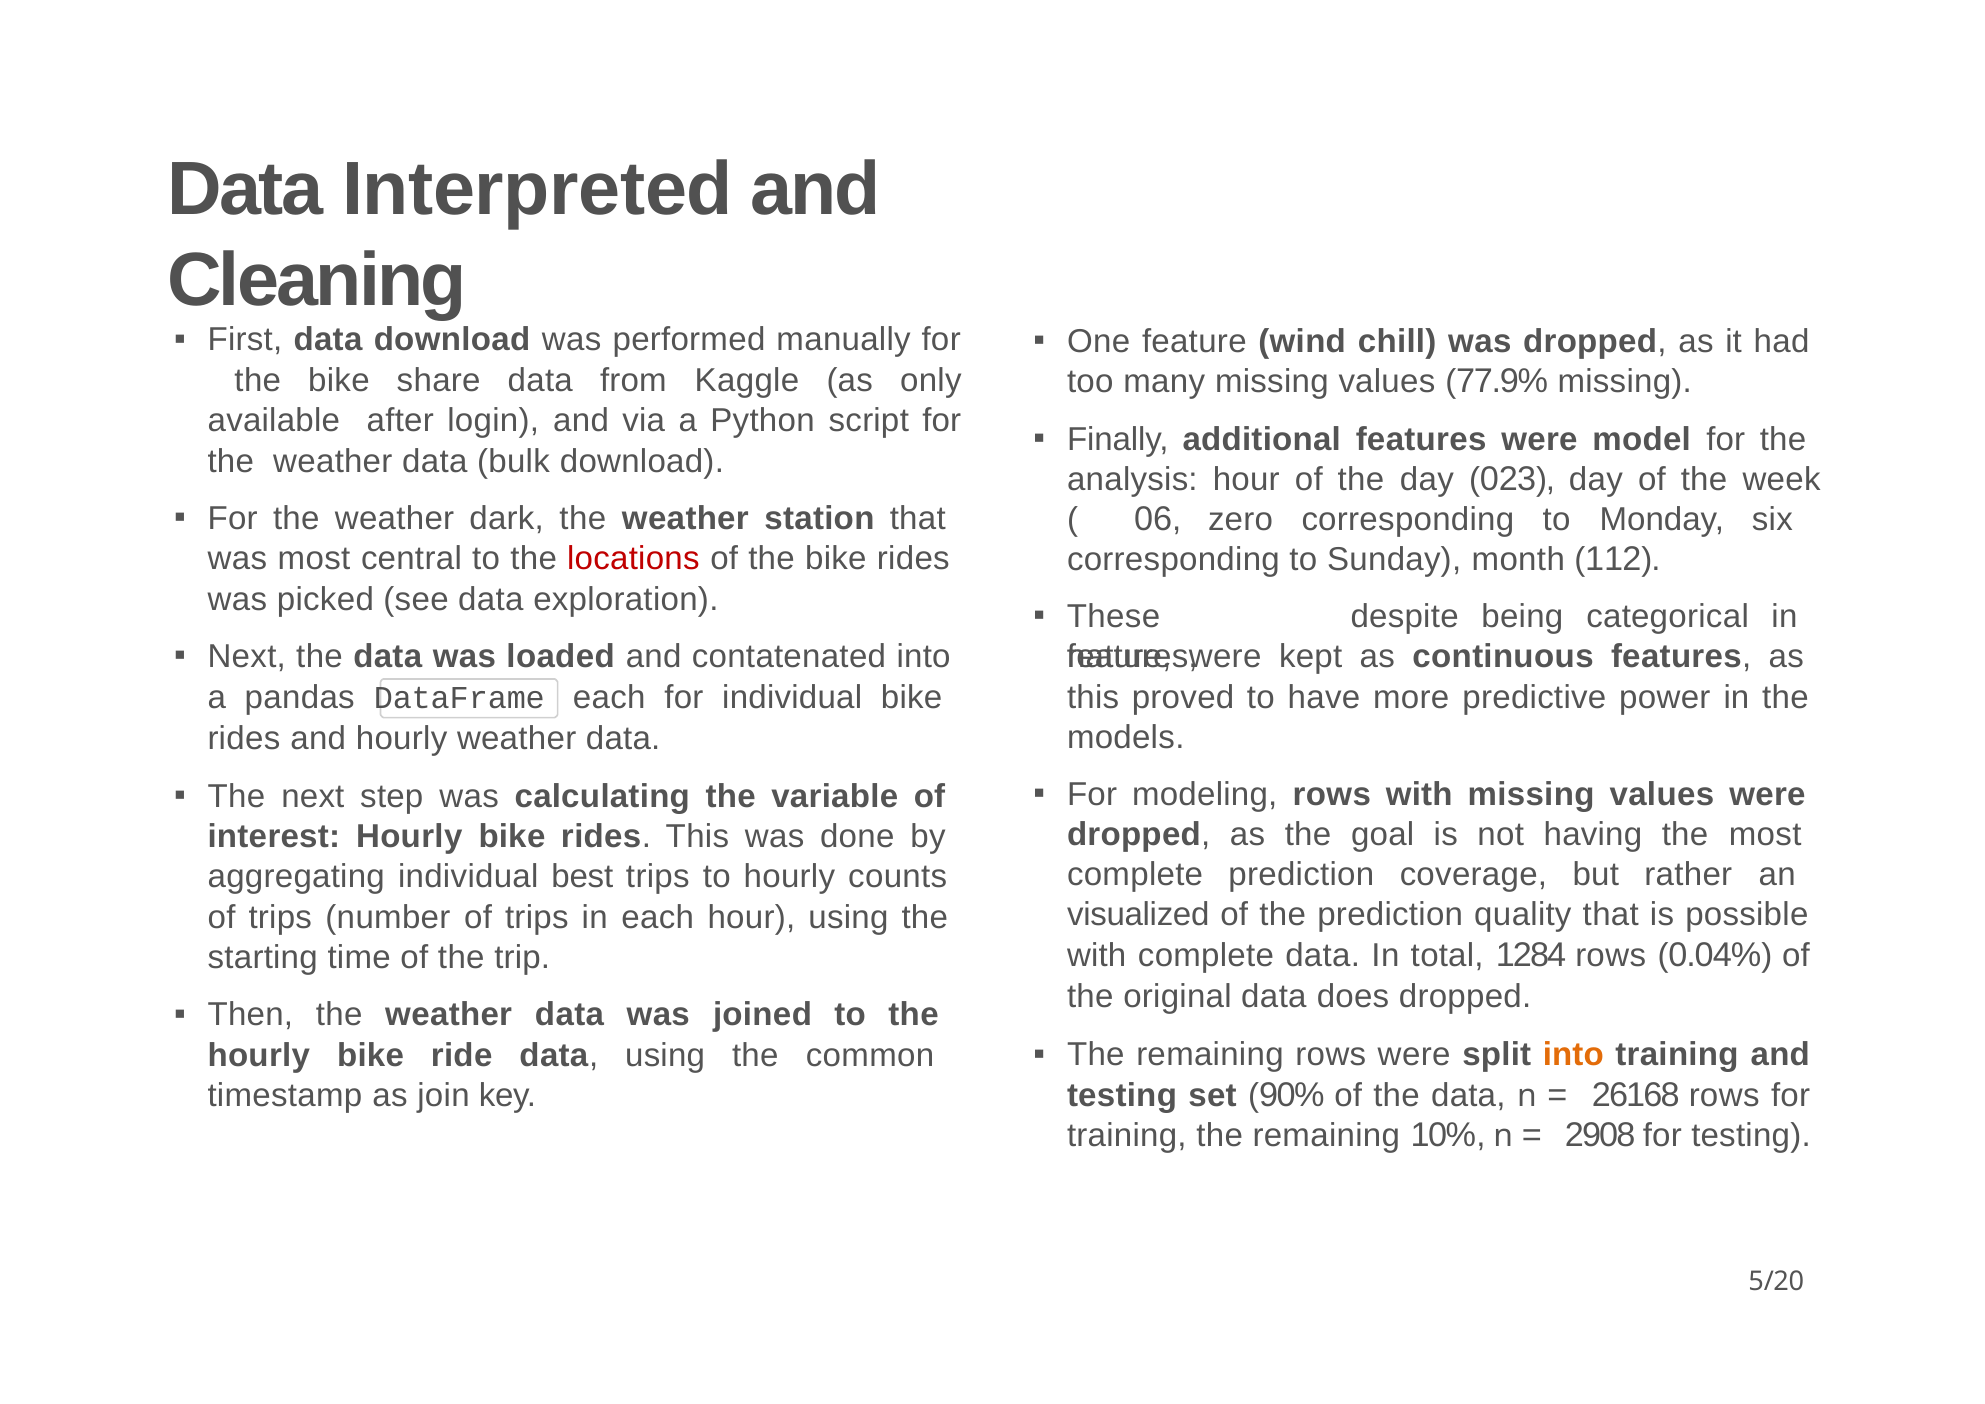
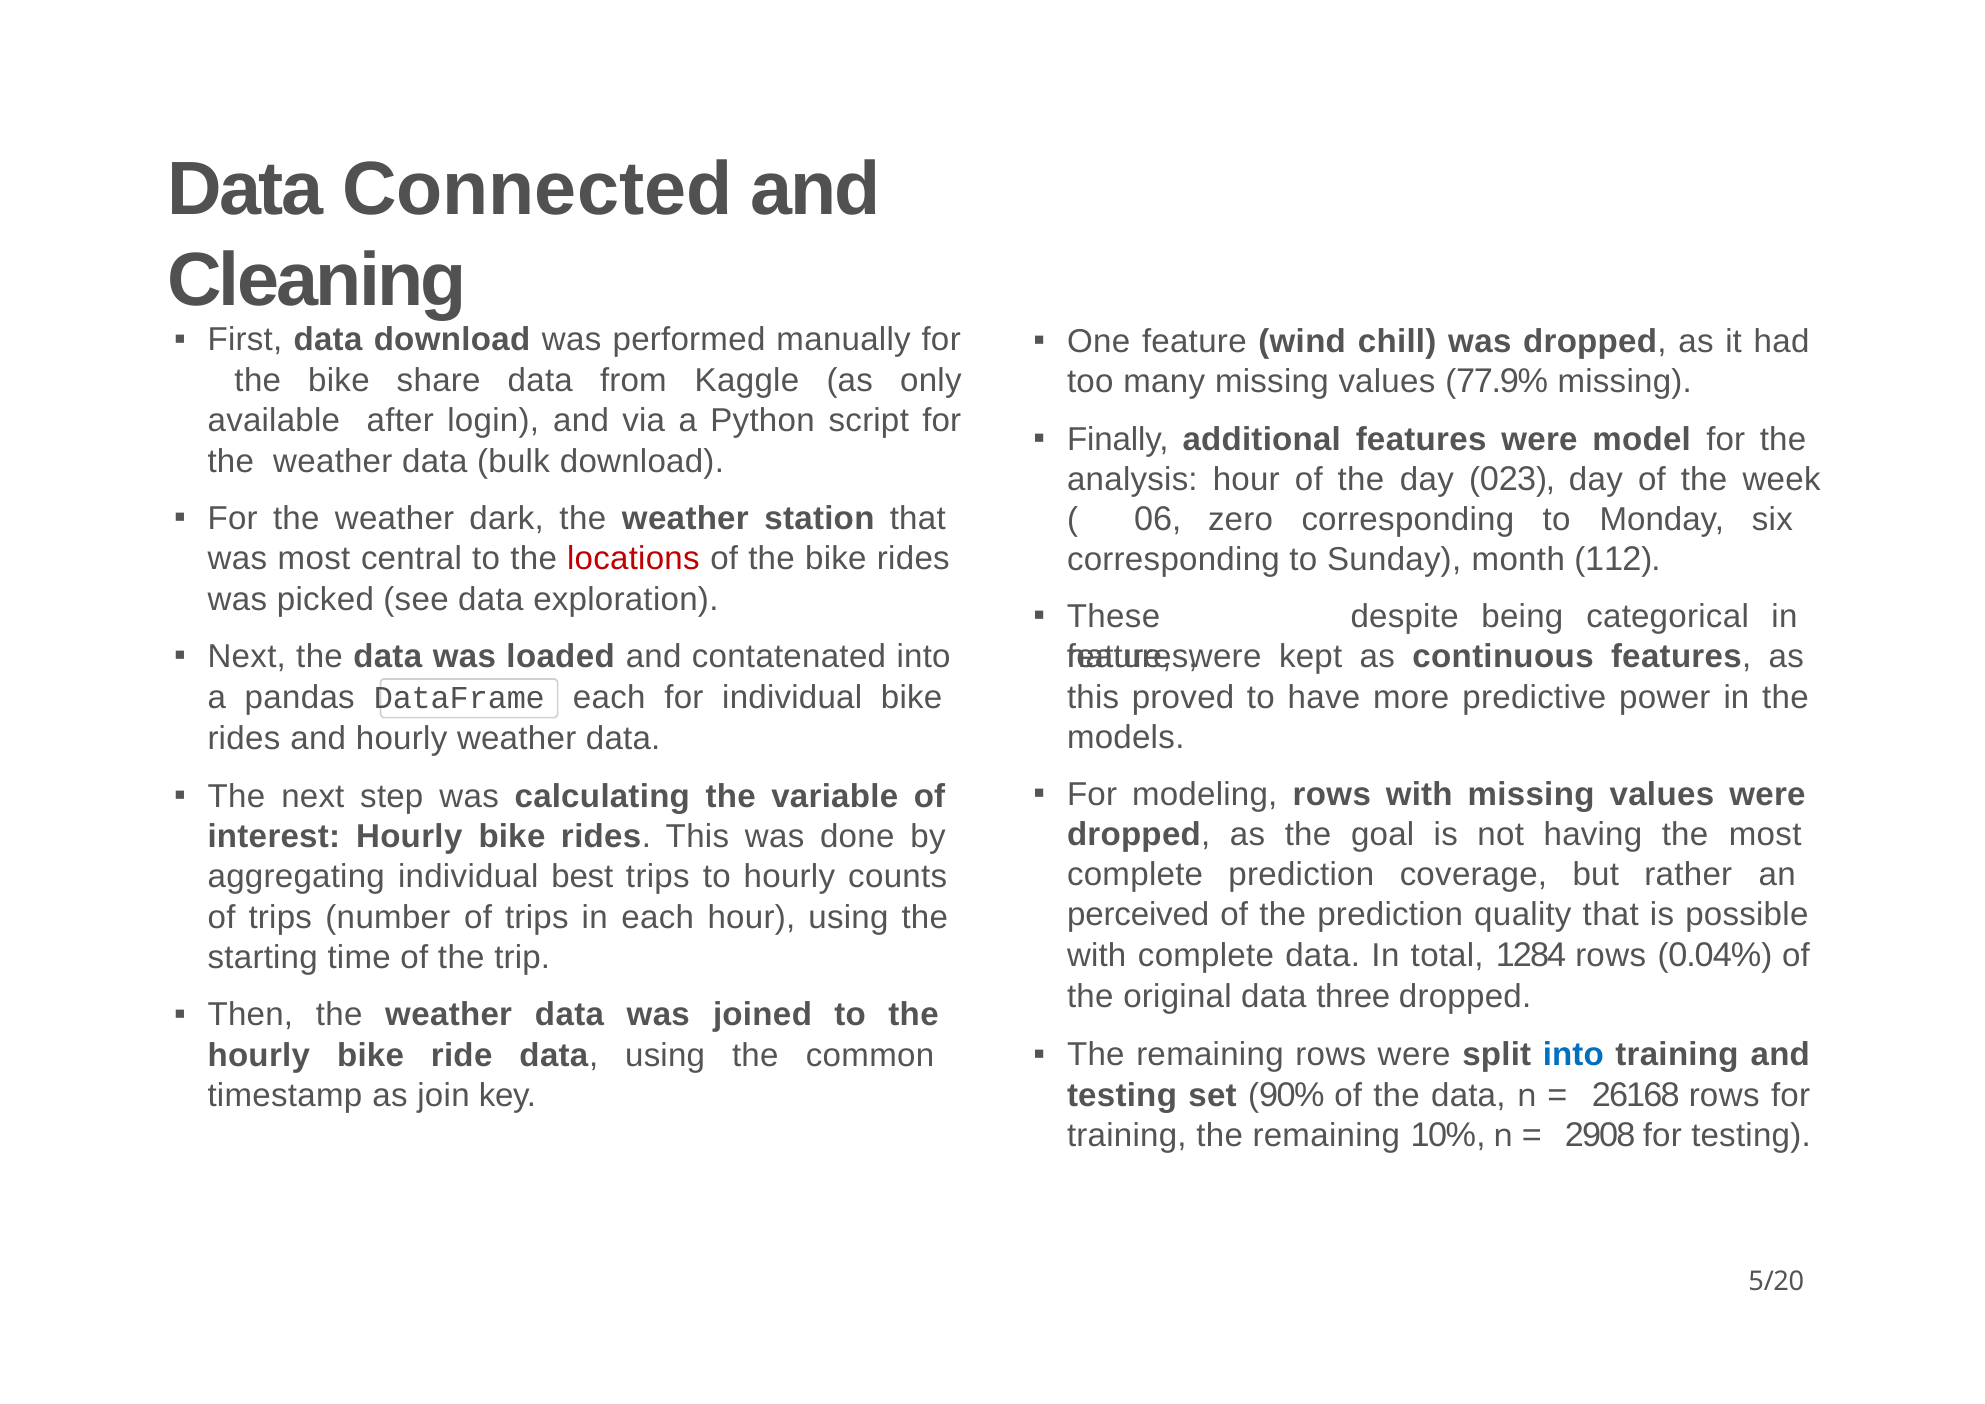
Interpreted: Interpreted -> Connected (537, 190)
visualized: visualized -> perceived (1138, 915)
does: does -> three (1353, 996)
into colour: orange -> blue (1573, 1055)
